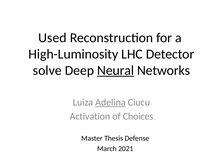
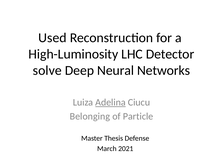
Neural underline: present -> none (116, 71)
Activation: Activation -> Belonging (90, 116)
Choices: Choices -> Particle (138, 116)
